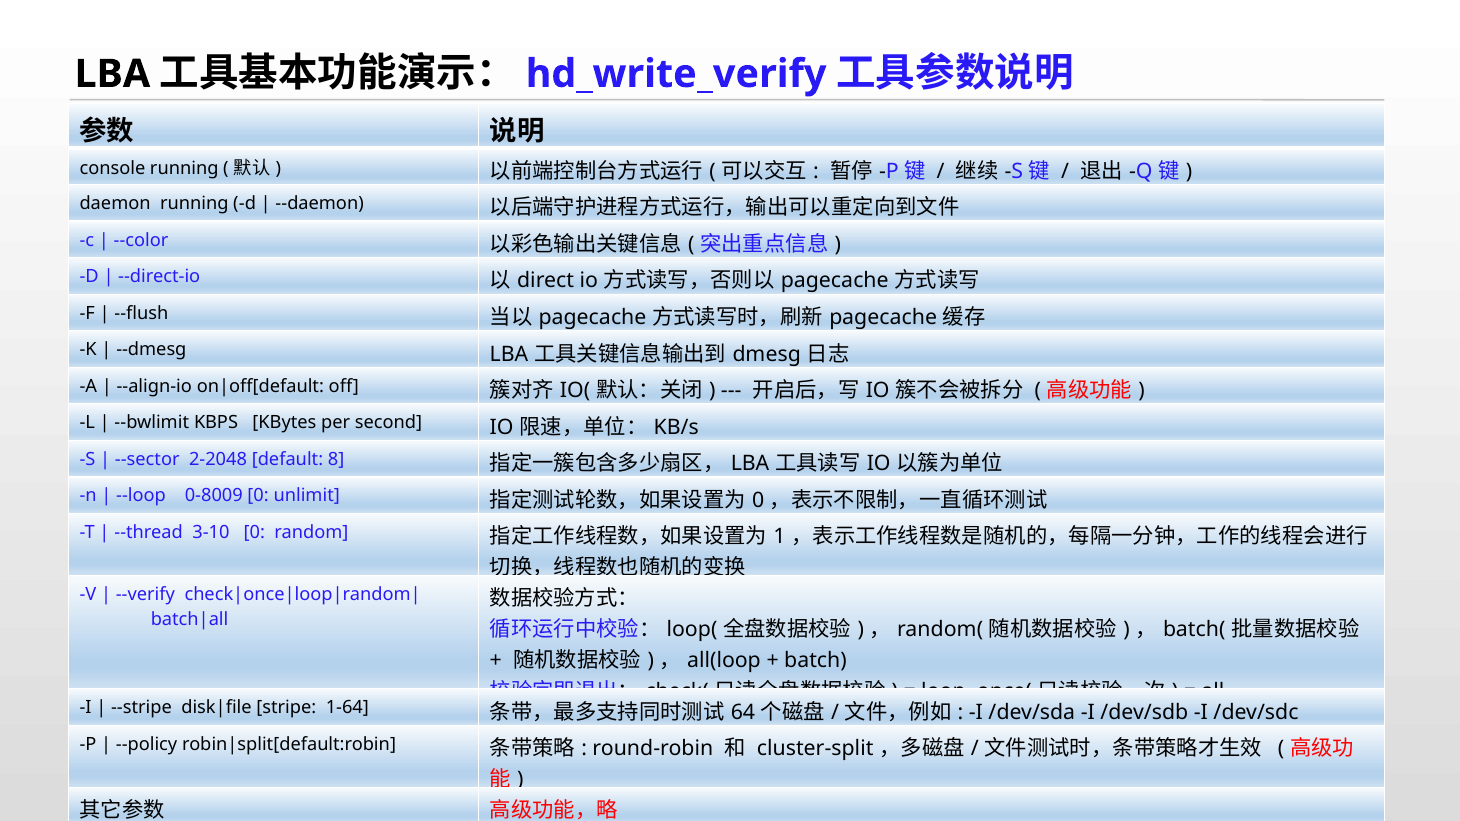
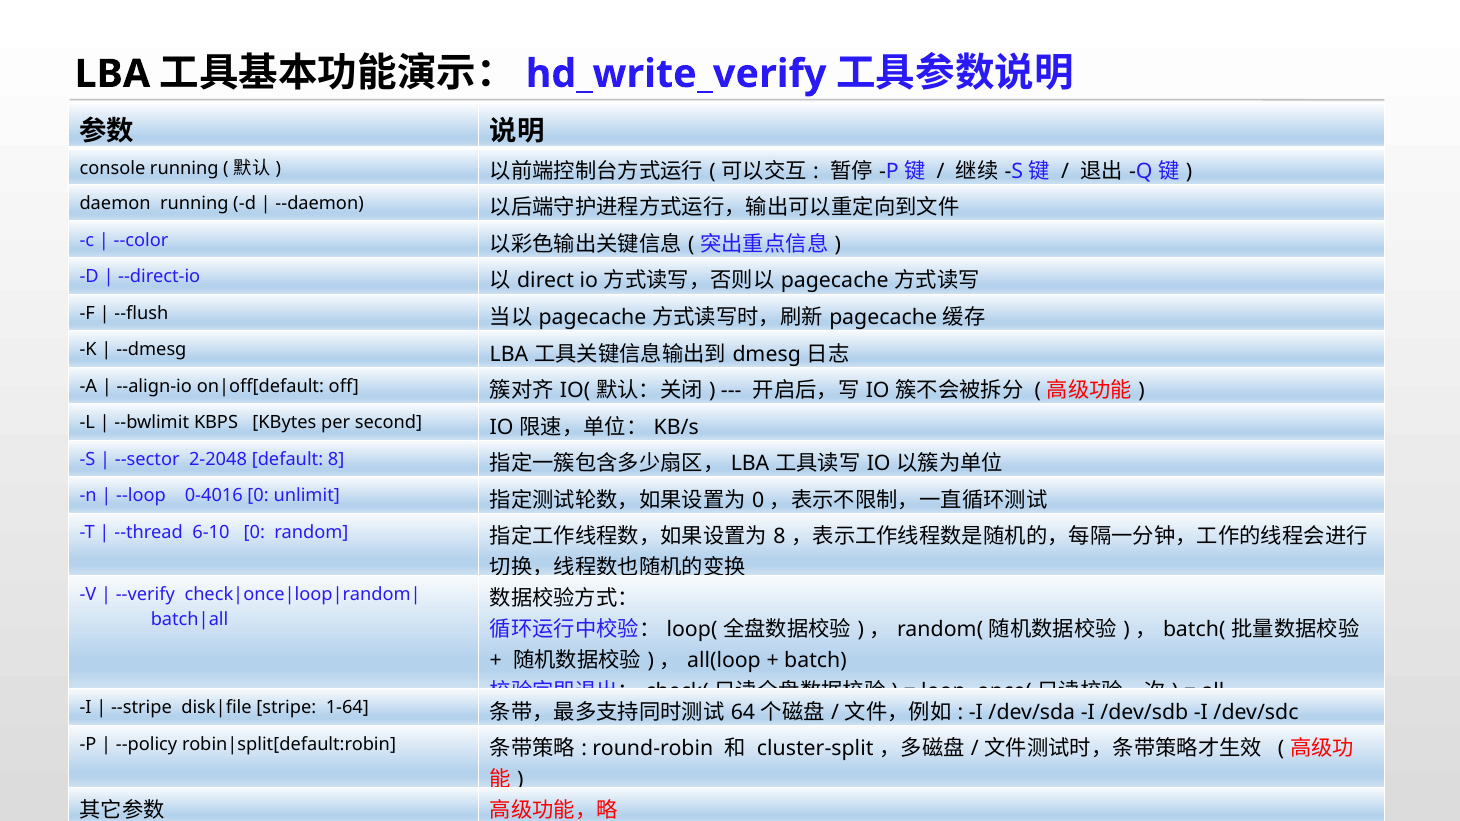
0-8009: 0-8009 -> 0-4016 (214, 496)
3-10: 3-10 -> 6-10 (211, 533)
1: 1 -> 8 (780, 537)
